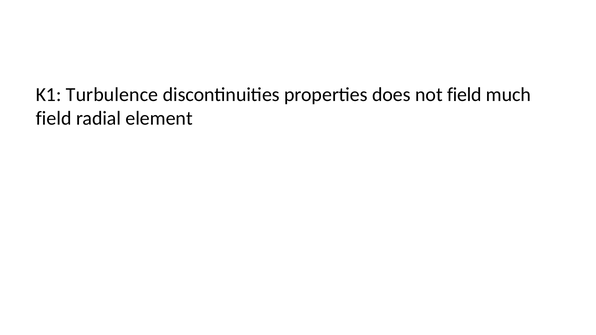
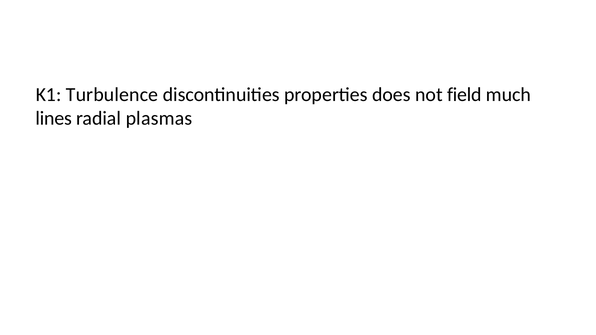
field: field -> lines (54, 118)
element: element -> plasmas (159, 118)
